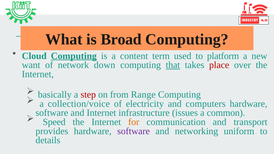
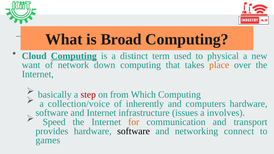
content: content -> distinct (134, 56)
platform: platform -> physical (223, 56)
that underline: present -> none (173, 65)
place colour: red -> orange (219, 65)
Range: Range -> Which (143, 95)
electricity: electricity -> inherently (145, 104)
common: common -> involves (226, 113)
software colour: purple -> black (134, 131)
uniform: uniform -> connect (239, 131)
details: details -> games (48, 140)
